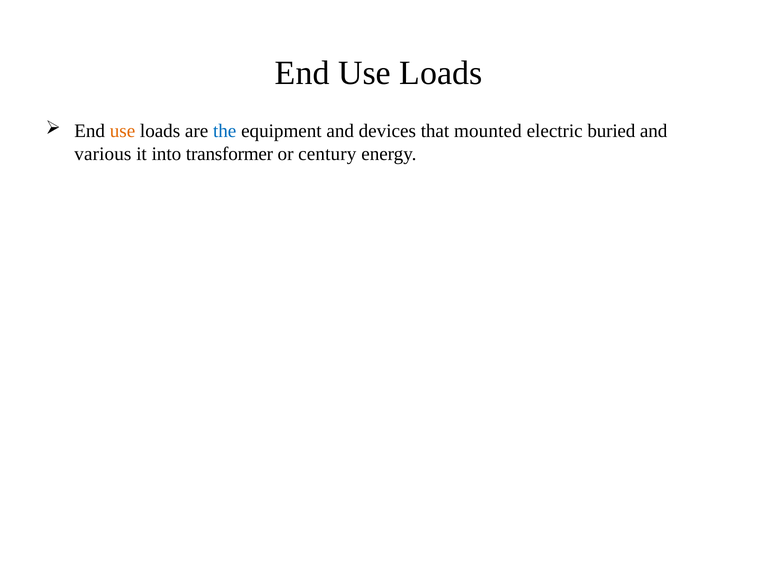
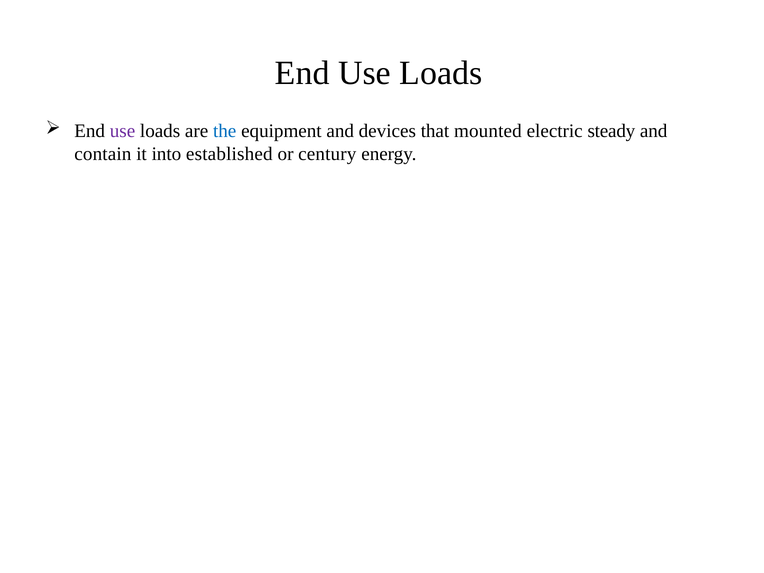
use colour: orange -> purple (123, 131)
buried: buried -> steady (611, 131)
various: various -> contain (103, 154)
transformer: transformer -> established (229, 154)
